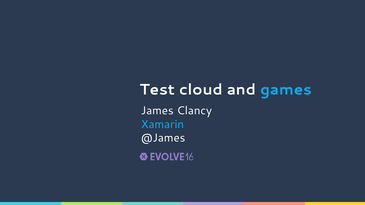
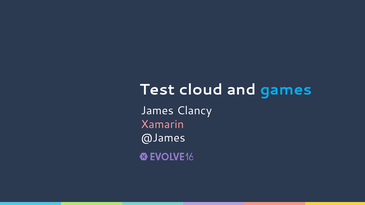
Xamarin colour: light blue -> pink (162, 124)
